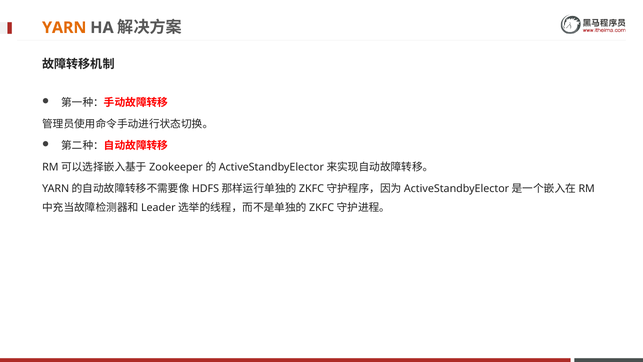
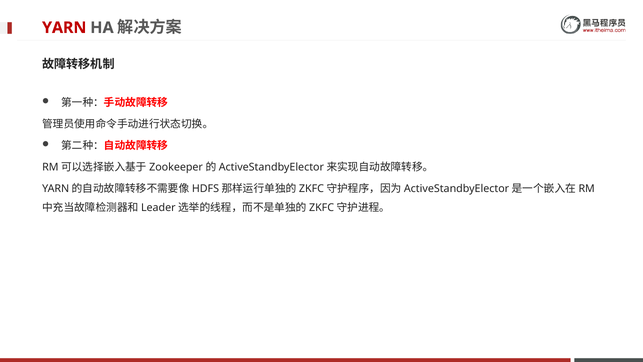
YARN colour: orange -> red (64, 28)
